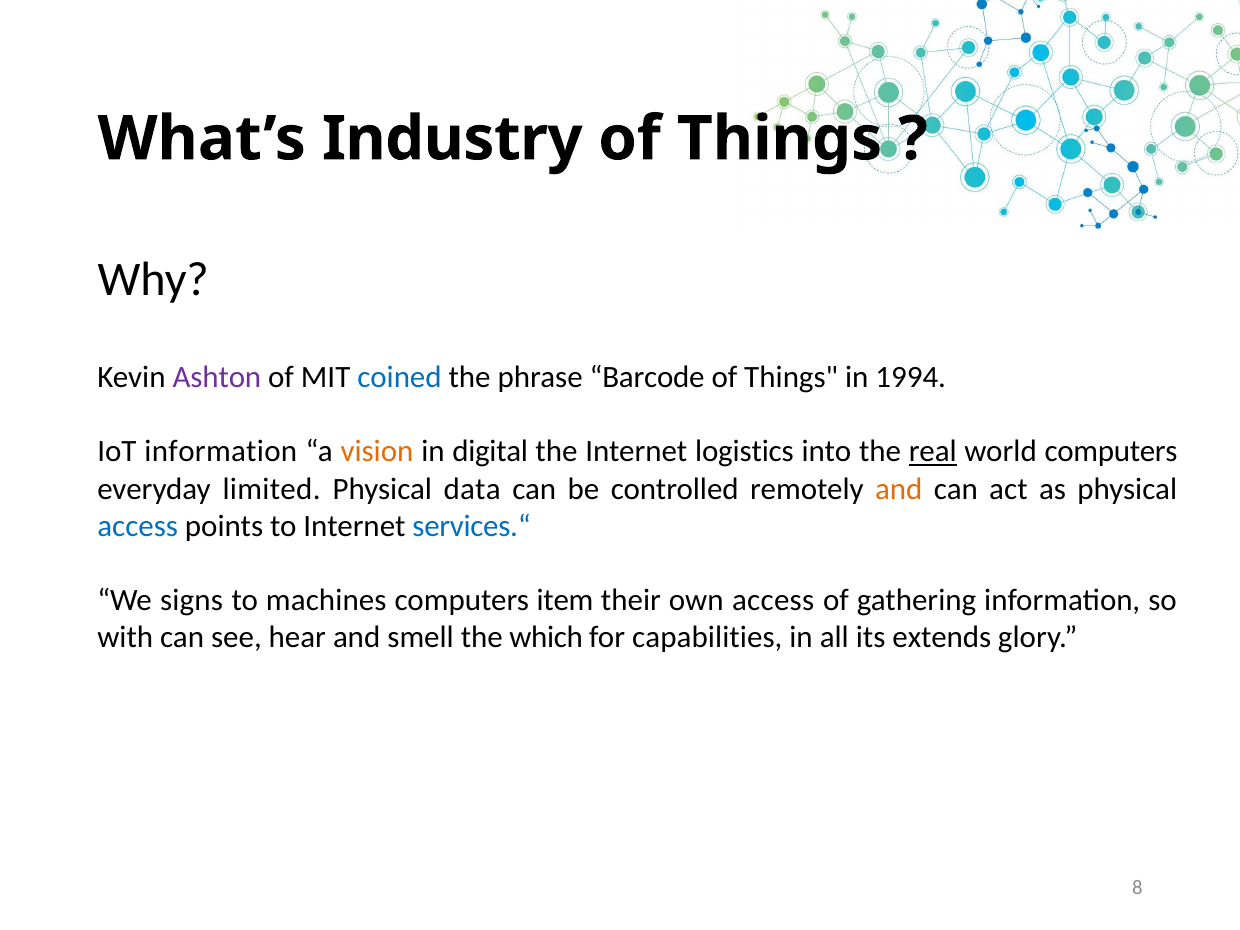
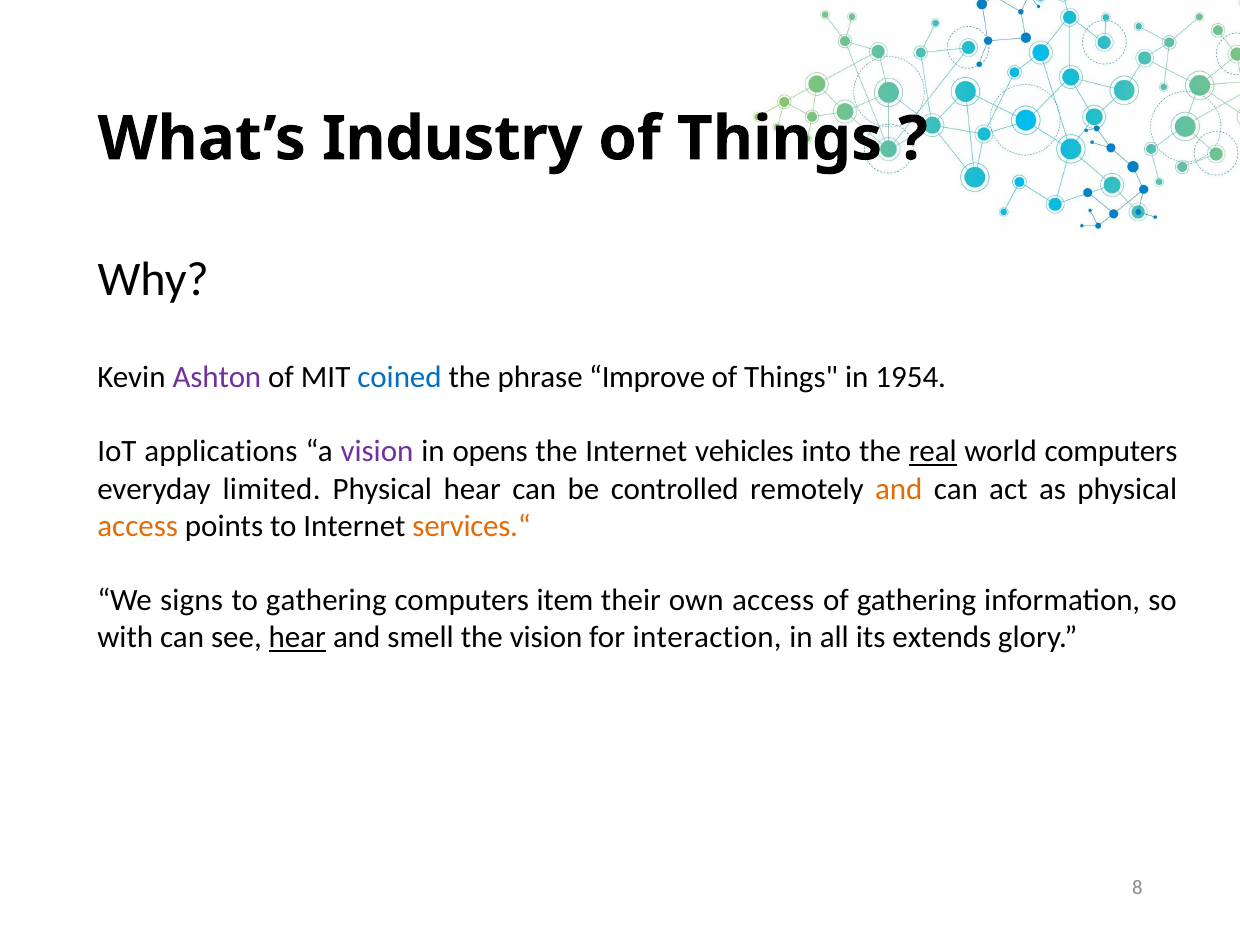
Barcode: Barcode -> Improve (647, 377)
1994: 1994 -> 1954 (911, 377)
IoT information: information -> applications (221, 452)
vision colour: orange -> purple (377, 452)
digital: digital -> opens (490, 452)
logistics: logistics -> vehicles (744, 452)
Physical data: data -> hear (472, 489)
access colour: blue -> orange (138, 526)
services.“ colour: blue -> orange (472, 526)
to machines: machines -> gathering (326, 600)
hear underline: none -> present (297, 638)
the which: which -> vision (546, 638)
capabilities: capabilities -> interaction (707, 638)
